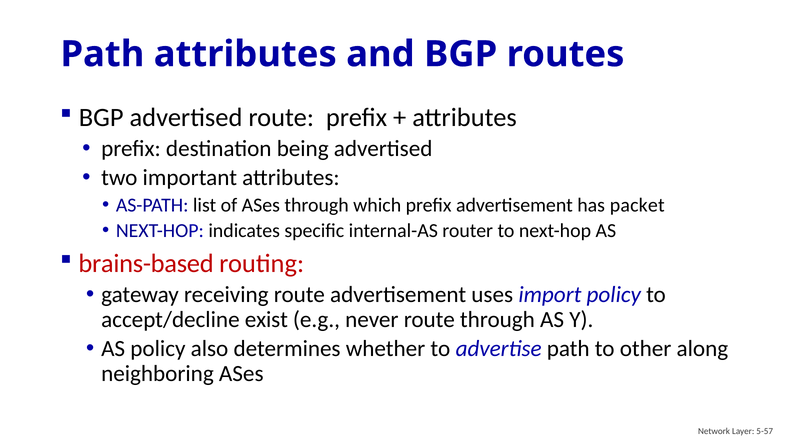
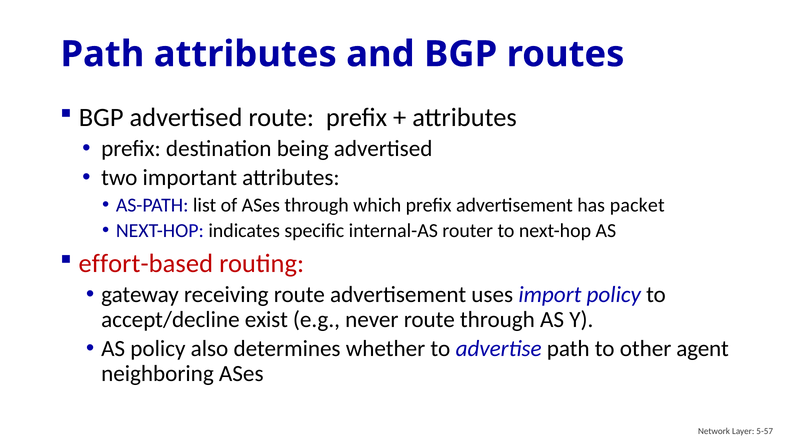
brains-based: brains-based -> effort-based (146, 264)
along: along -> agent (703, 349)
